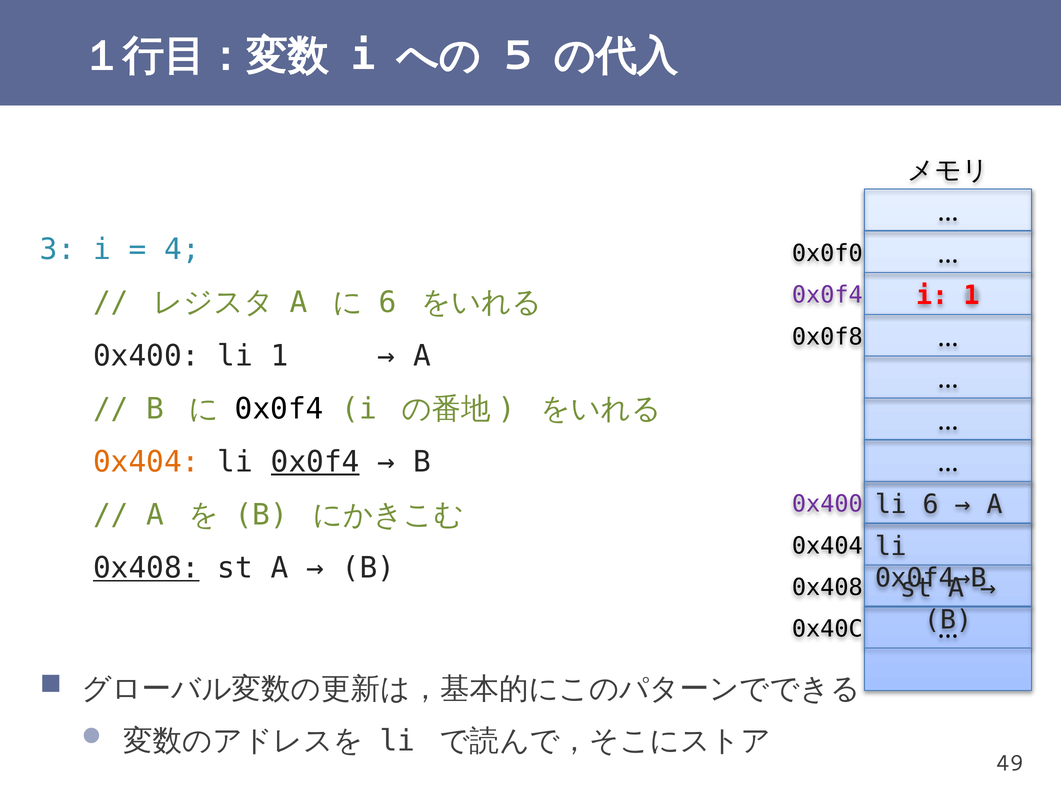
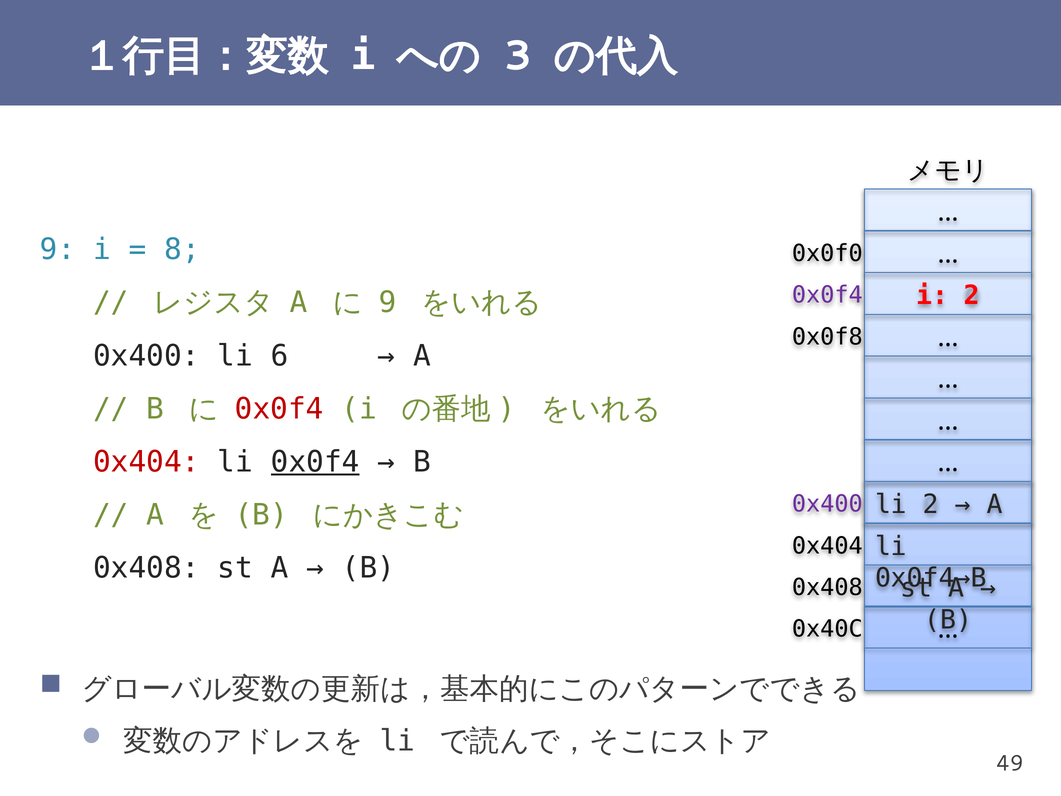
5: 5 -> 3 (518, 56)
3: 3 -> 9 (58, 250)
4: 4 -> 8 (182, 250)
i 1: 1 -> 2 (972, 296)
6: 6 -> 9 (387, 303)
li 1: 1 -> 6 (280, 356)
0x0f4 colour: black -> red (279, 409)
0x404 colour: orange -> red (146, 462)
li 6: 6 -> 2 (931, 504)
0x408 underline: present -> none (146, 568)
